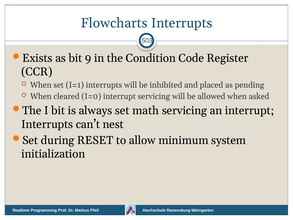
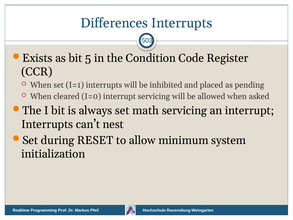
Flowcharts: Flowcharts -> Differences (114, 23)
9: 9 -> 5 (88, 58)
